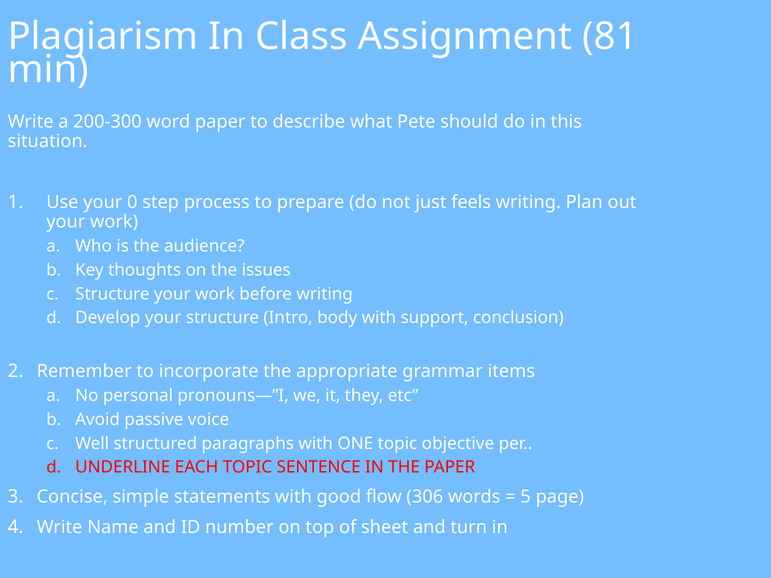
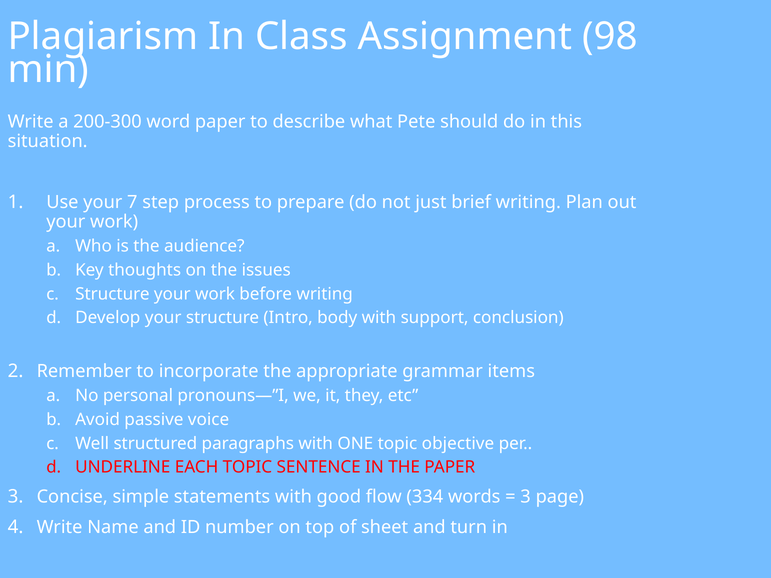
81: 81 -> 98 (610, 36)
0: 0 -> 7 (132, 202)
feels: feels -> brief (471, 202)
306: 306 -> 334 (425, 497)
5: 5 -> 3 (526, 497)
